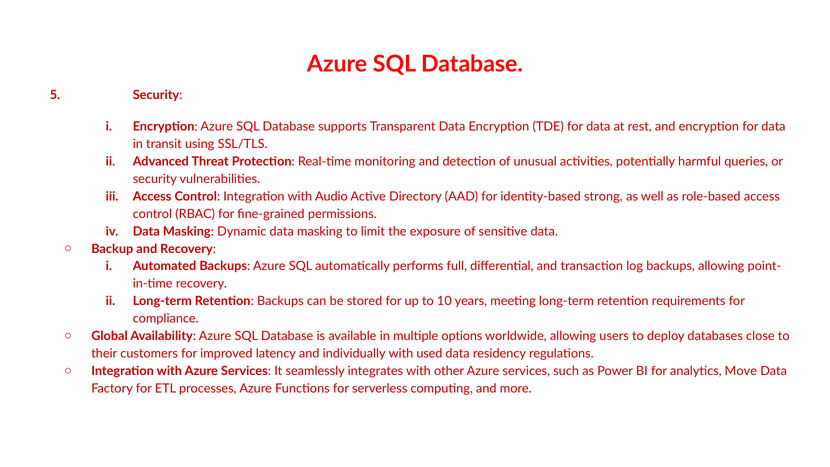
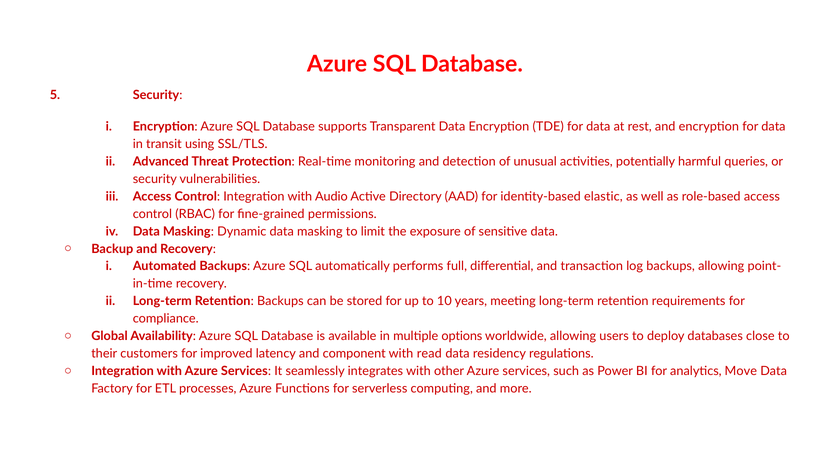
strong: strong -> elastic (603, 196)
individually: individually -> component (354, 354)
used: used -> read (429, 354)
